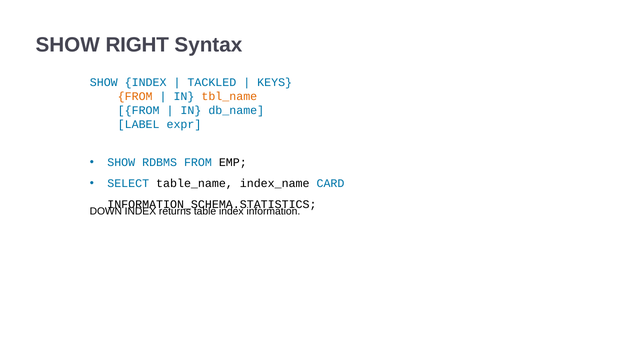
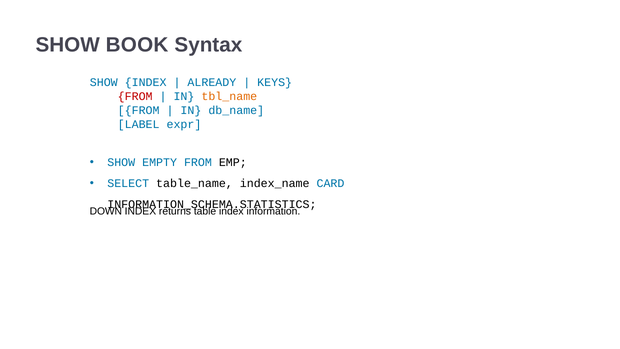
RIGHT: RIGHT -> BOOK (137, 45)
TACKLED: TACKLED -> ALREADY (212, 83)
FROM colour: orange -> red (135, 97)
RDBMS: RDBMS -> EMPTY (160, 163)
